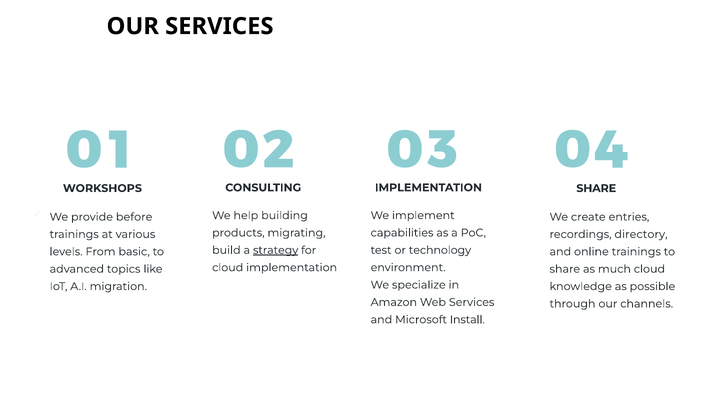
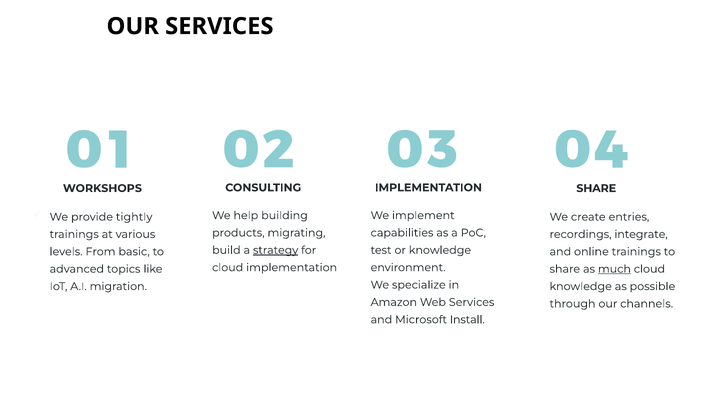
before: before -> tightly (134, 217)
directory: directory -> integrate (641, 234)
or technology: technology -> knowledge (440, 250)
much underline: none -> present (614, 269)
